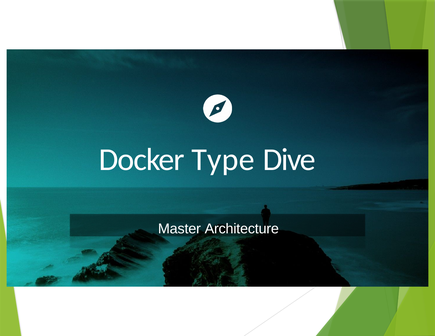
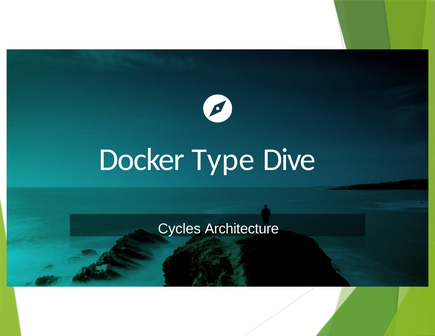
Master: Master -> Cycles (179, 229)
